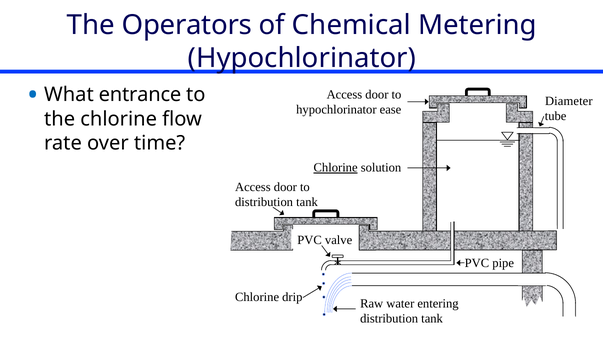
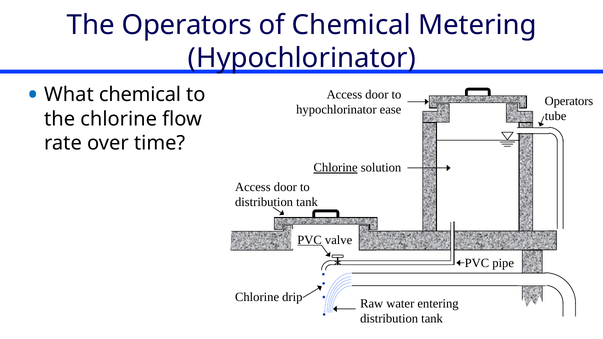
What entrance: entrance -> chemical (140, 95)
Diameter: Diameter -> Operators (569, 101)
PVC underline: none -> present (310, 240)
